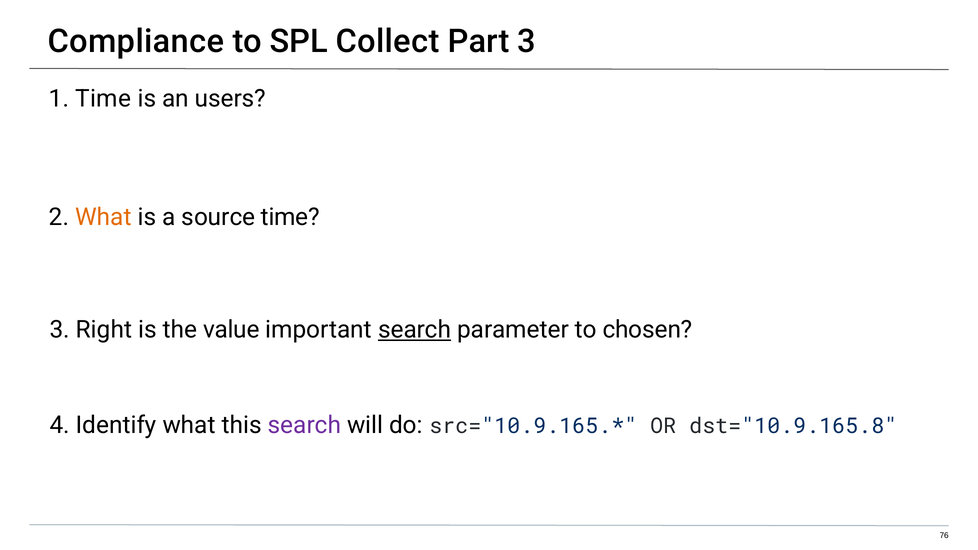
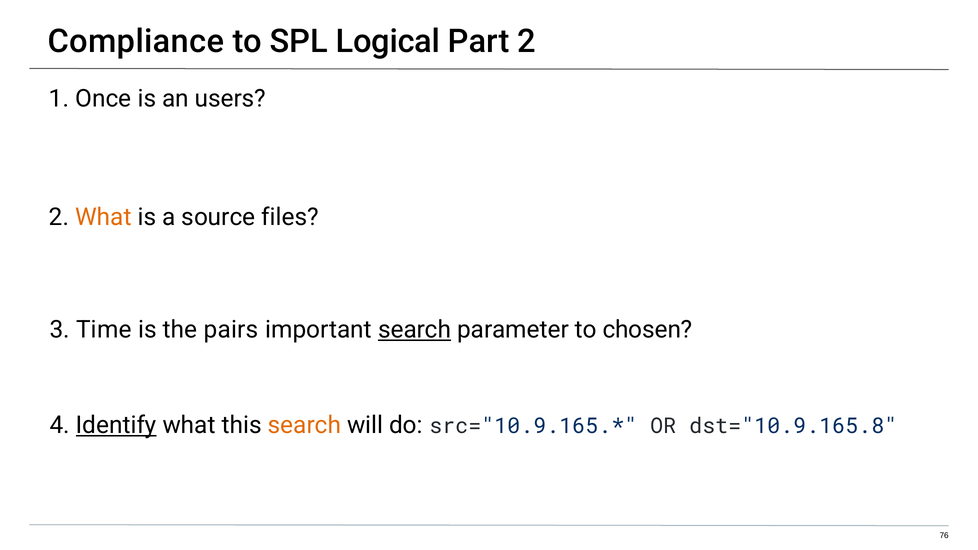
Collect: Collect -> Logical (388, 41)
Part 3: 3 -> 2 (527, 41)
1 Time: Time -> Once (103, 98)
source time: time -> files (290, 217)
Right: Right -> Time (104, 330)
value: value -> pairs (231, 330)
Identify underline: none -> present (116, 425)
search colour: purple -> orange (304, 425)
